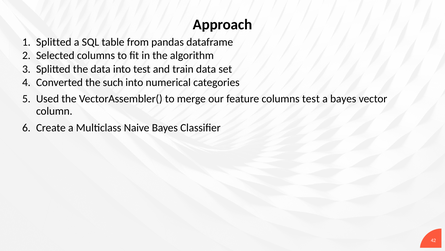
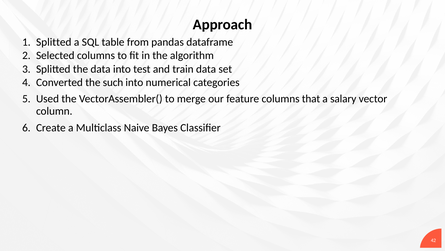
columns test: test -> that (311, 99)
a bayes: bayes -> salary (343, 99)
